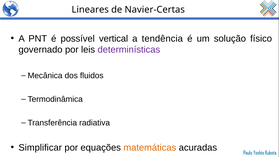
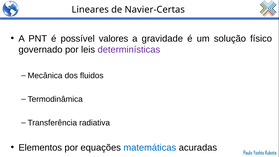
vertical: vertical -> valores (114, 39)
tendência: tendência -> gravidade (162, 39)
Simplificar: Simplificar -> Elementos (40, 147)
matemáticas colour: orange -> blue (150, 147)
